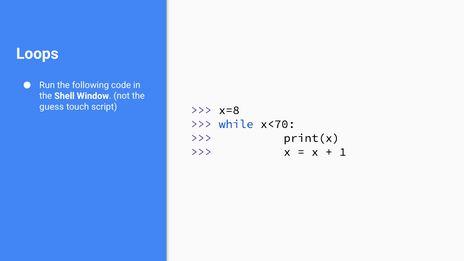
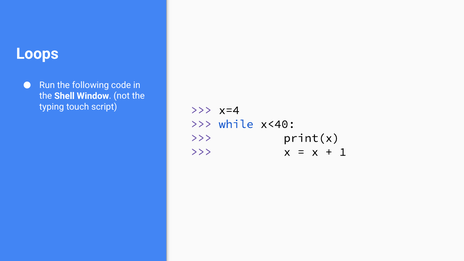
guess: guess -> typing (52, 107)
x=8: x=8 -> x=4 (229, 110)
x<70: x<70 -> x<40 (278, 124)
